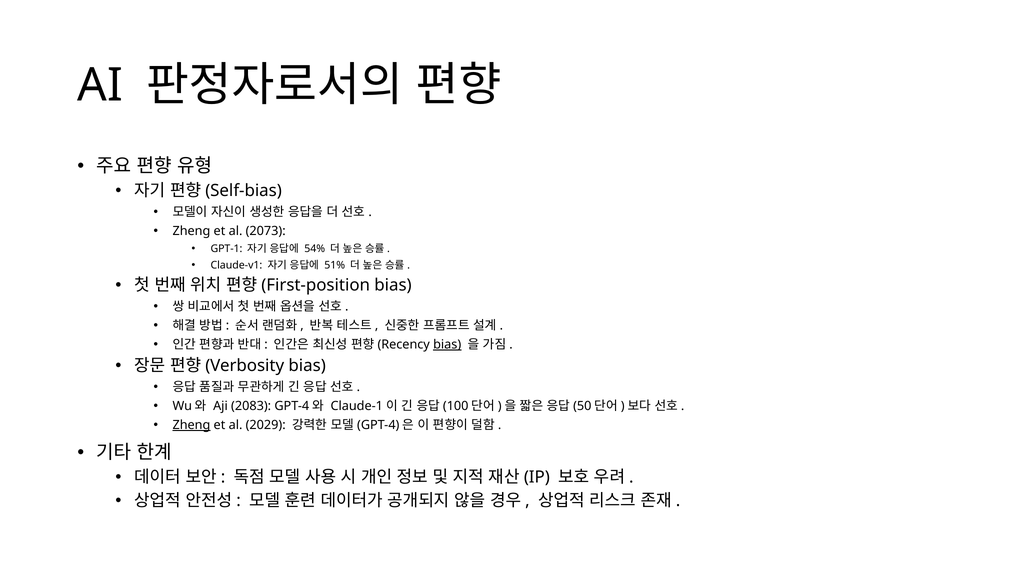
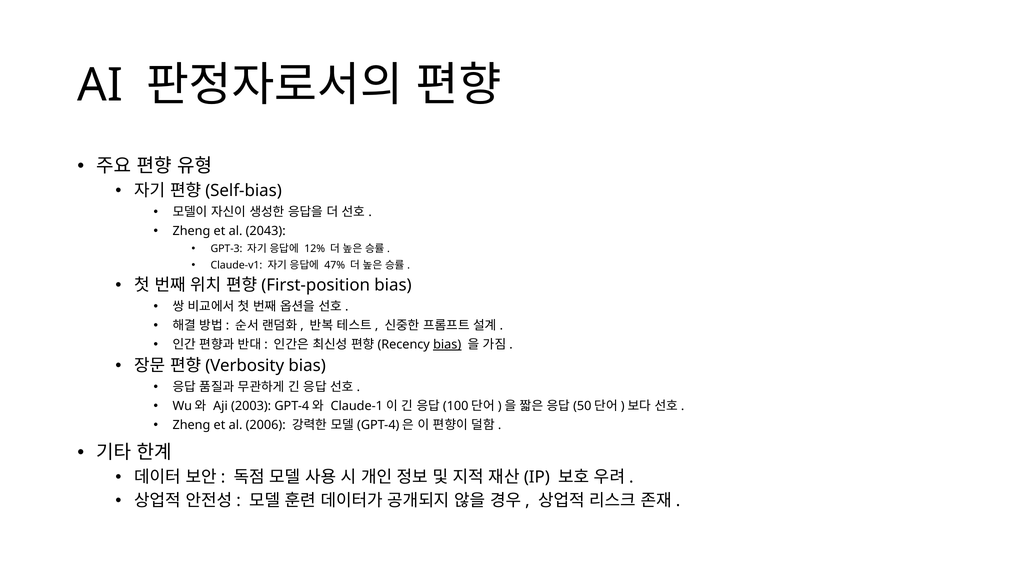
2073: 2073 -> 2043 (266, 231)
GPT-1: GPT-1 -> GPT-3 (226, 249)
54%: 54% -> 12% (315, 249)
51%: 51% -> 47% (335, 265)
2083: 2083 -> 2003 (251, 406)
Zheng underline: present -> none (191, 425)
2029: 2029 -> 2006 (266, 425)
